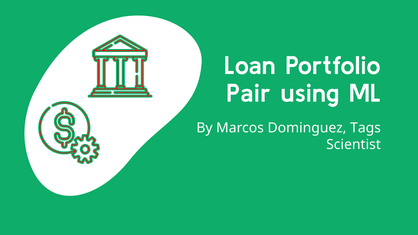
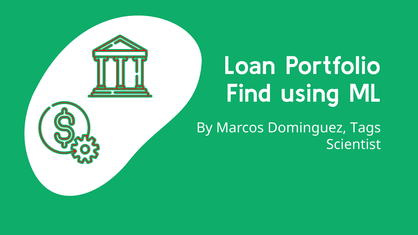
Pair: Pair -> Find (249, 93)
